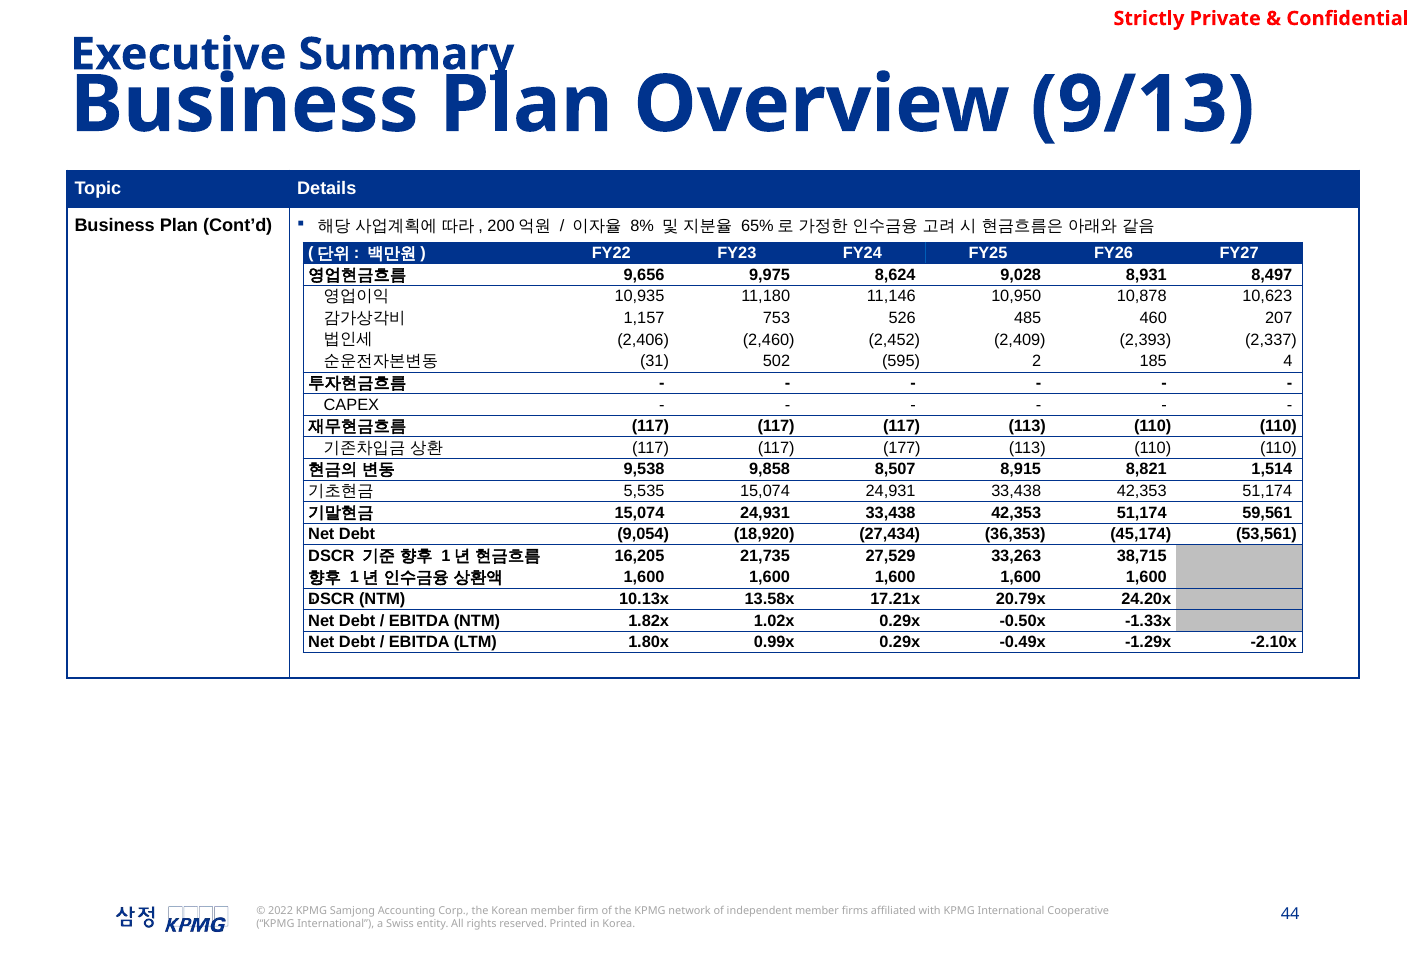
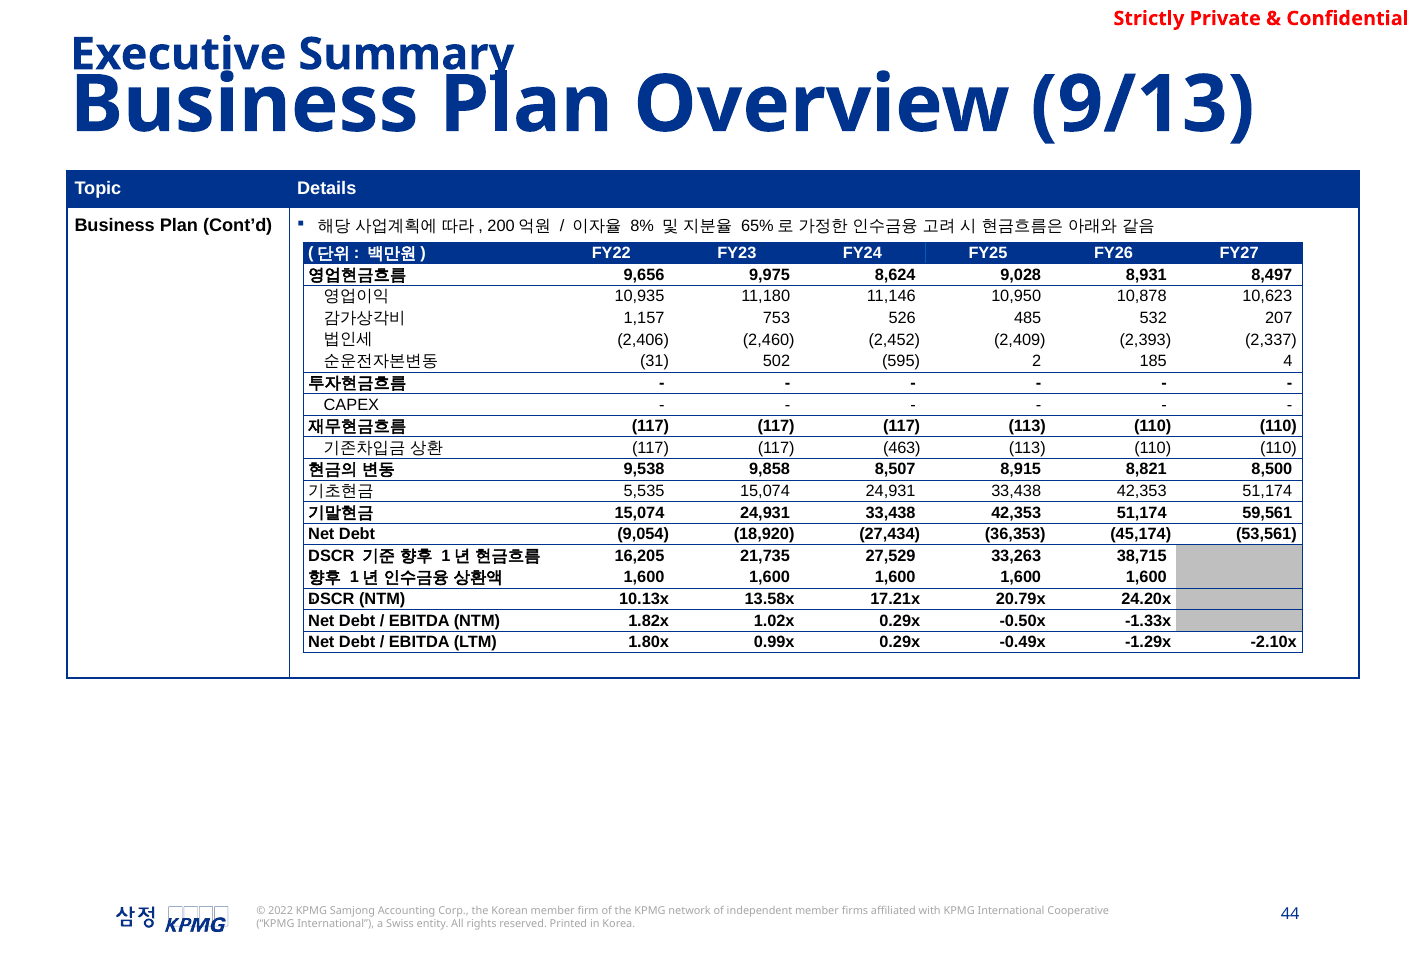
460: 460 -> 532 (1153, 318)
177: 177 -> 463 (902, 448)
1,514: 1,514 -> 8,500 (1272, 470)
